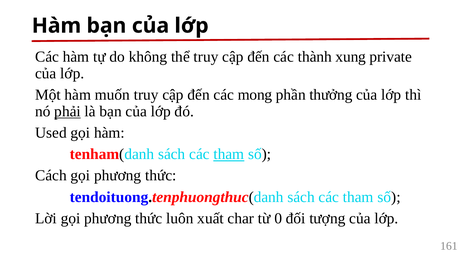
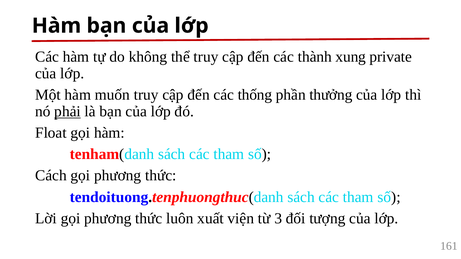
mong: mong -> thống (255, 95)
Used: Used -> Float (51, 133)
tham underline: present -> none (229, 154)
char: char -> viện (241, 219)
0: 0 -> 3 (278, 219)
